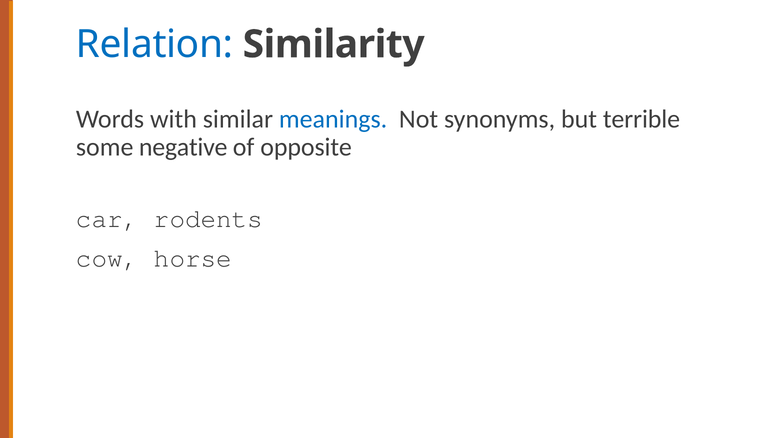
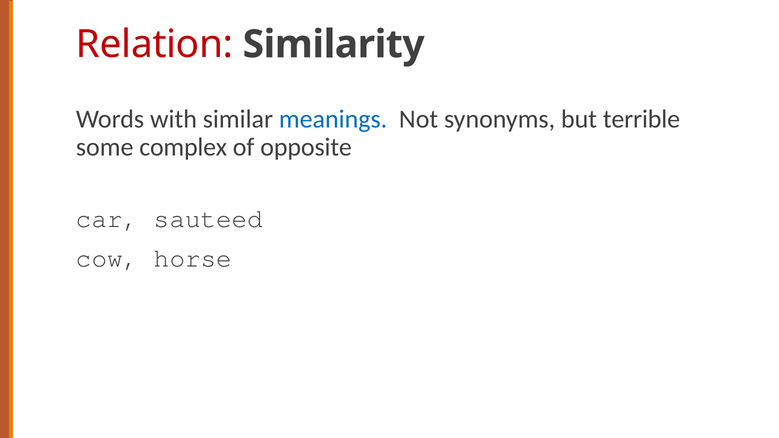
Relation colour: blue -> red (155, 44)
negative: negative -> complex (183, 147)
rodents: rodents -> sauteed (209, 219)
